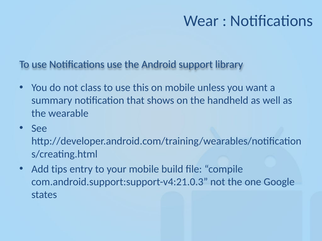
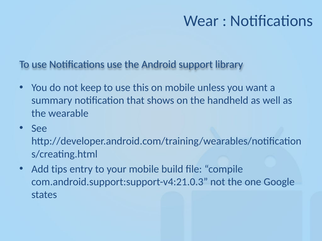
class: class -> keep (91, 88)
